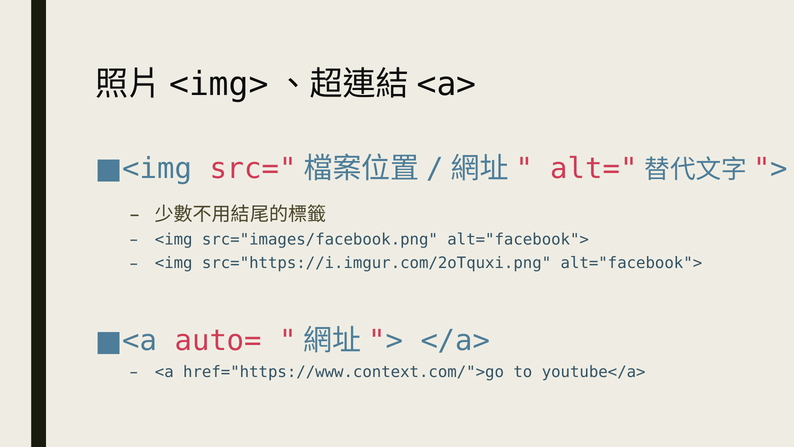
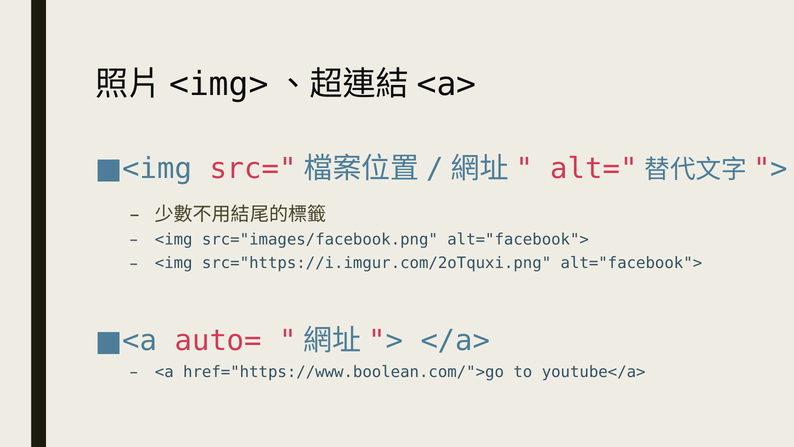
href="https://www.context.com/">go: href="https://www.context.com/">go -> href="https://www.boolean.com/">go (344, 372)
